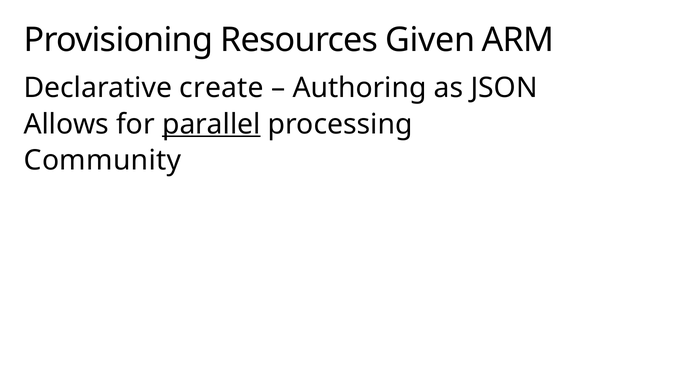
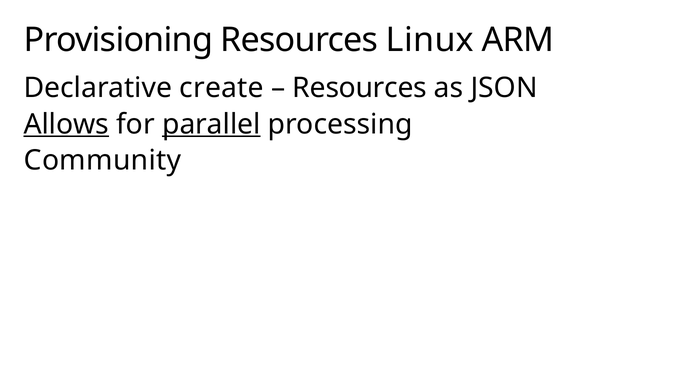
Given: Given -> Linux (430, 40)
Authoring: Authoring -> Resources (360, 88)
Allows underline: none -> present (66, 124)
